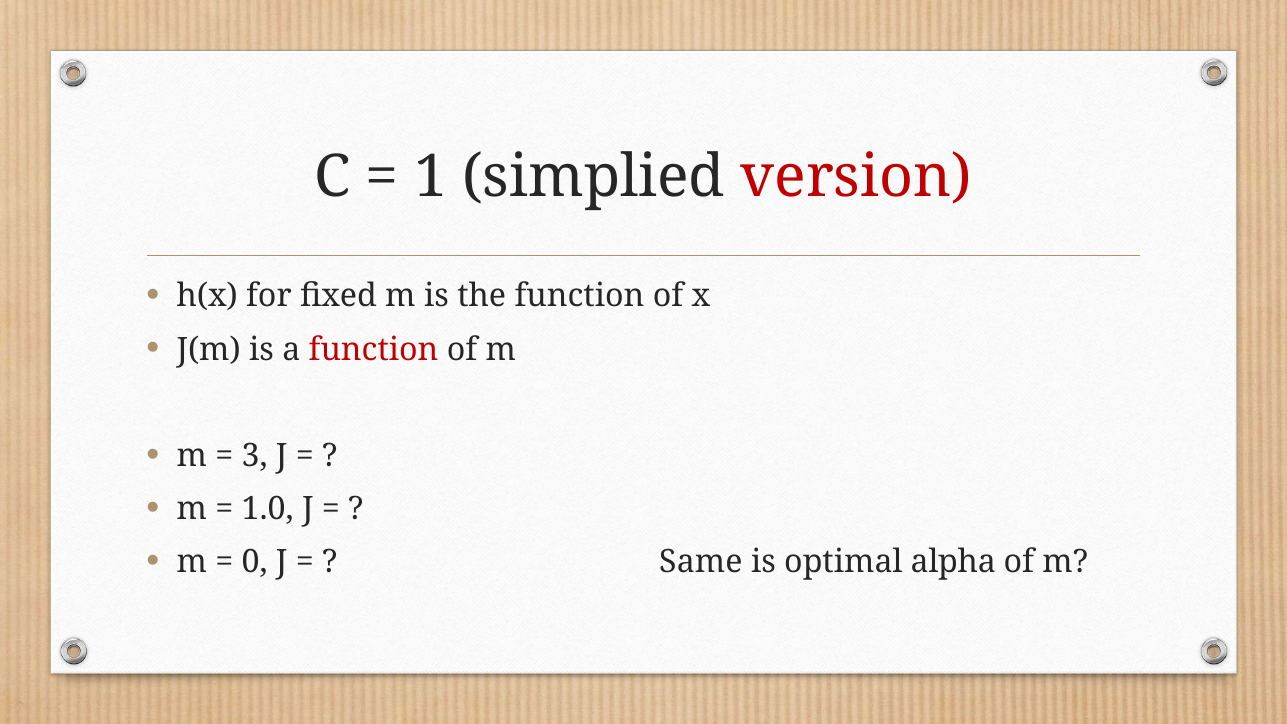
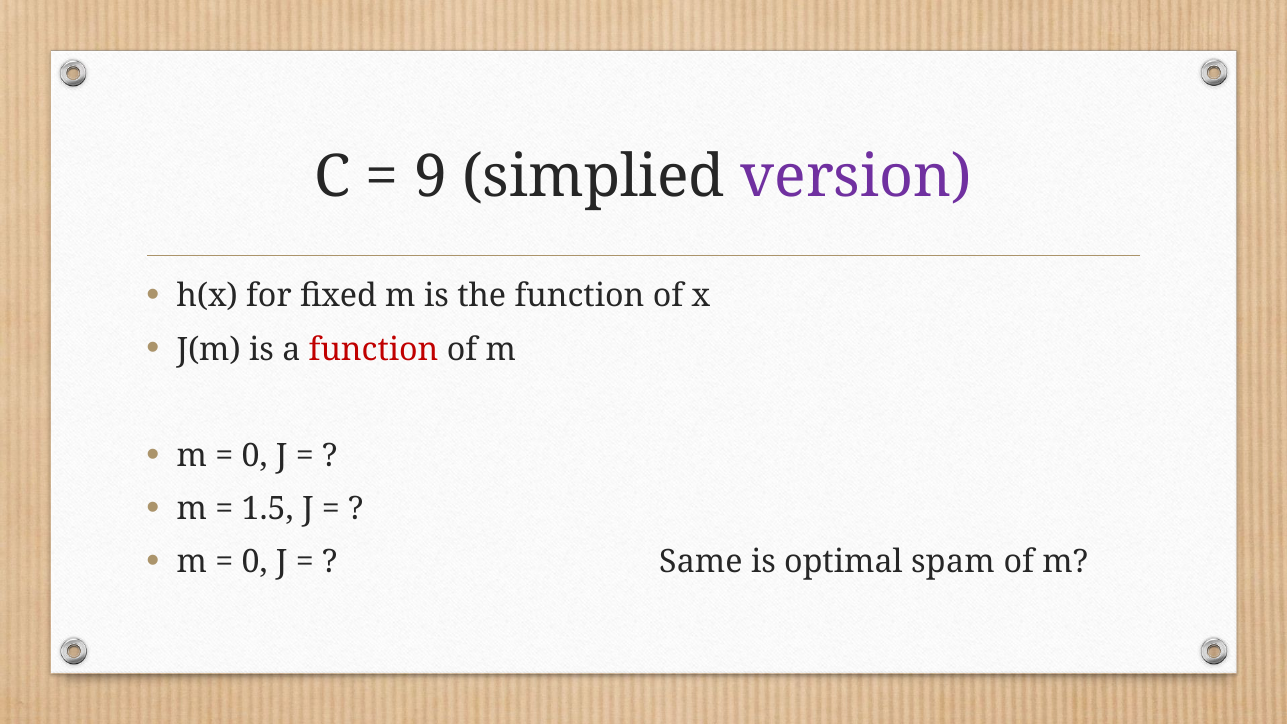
1: 1 -> 9 (431, 177)
version colour: red -> purple (856, 177)
3: 3 -> 0 (255, 456)
1.0: 1.0 -> 1.5 (268, 509)
alpha: alpha -> spam (953, 562)
